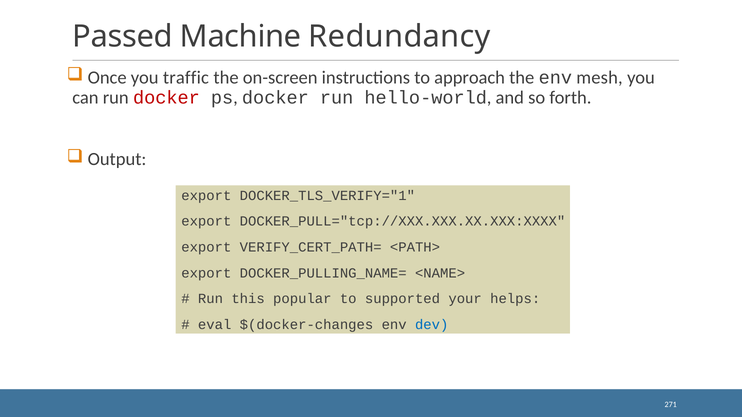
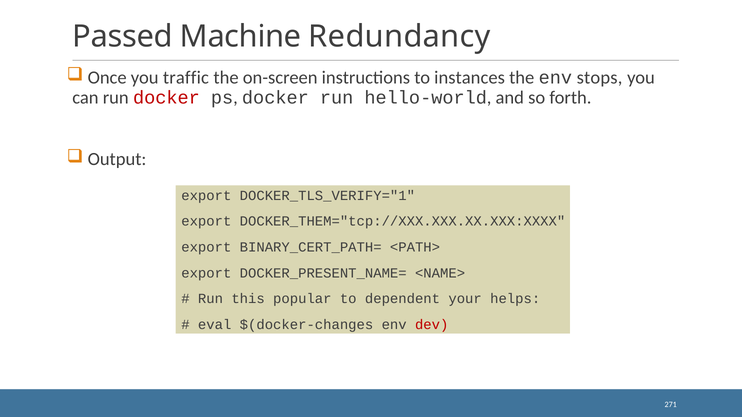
approach: approach -> instances (470, 78)
mesh: mesh -> stops (600, 78)
DOCKER_PULL="tcp://XXX.XXX.XX.XXX:XXXX: DOCKER_PULL="tcp://XXX.XXX.XX.XXX:XXXX -> DOCKER_THEM="tcp://XXX.XXX.XX.XXX:XXXX (403, 222)
VERIFY_CERT_PATH=: VERIFY_CERT_PATH= -> BINARY_CERT_PATH= (311, 247)
DOCKER_PULLING_NAME=: DOCKER_PULLING_NAME= -> DOCKER_PRESENT_NAME= (323, 273)
supported: supported -> dependent (403, 299)
dev colour: blue -> red (432, 325)
